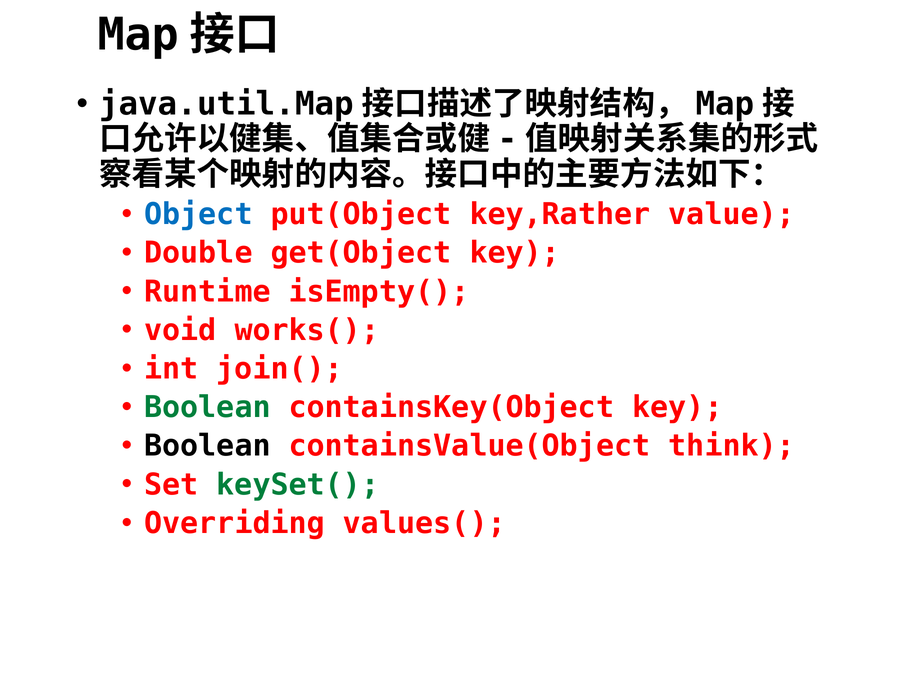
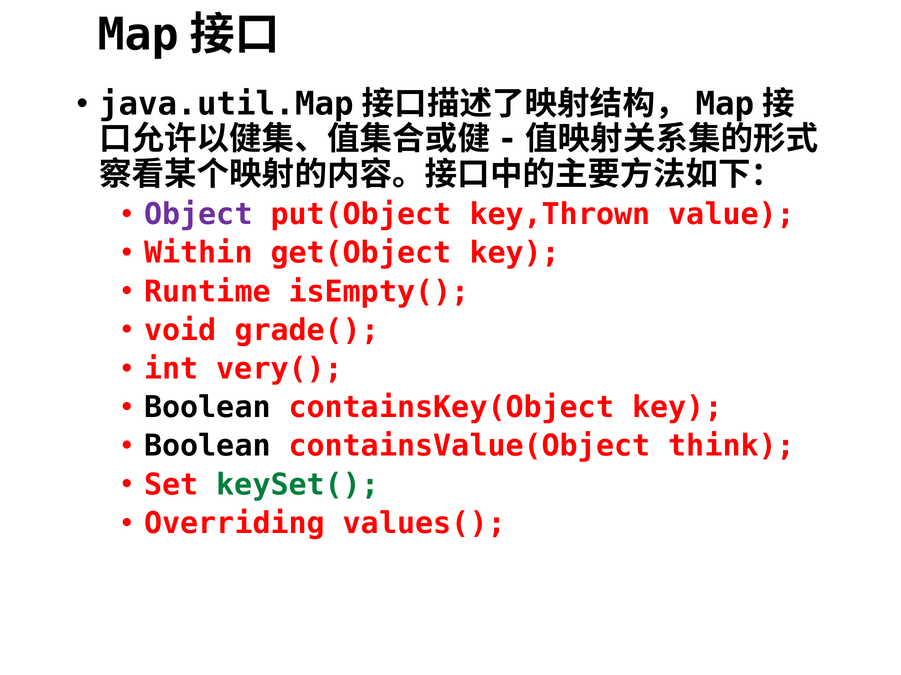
Object colour: blue -> purple (198, 215)
key,Rather: key,Rather -> key,Thrown (560, 215)
Double: Double -> Within (198, 253)
works(: works( -> grade( (307, 331)
join(: join( -> very( (280, 369)
Boolean colour: green -> black (207, 408)
